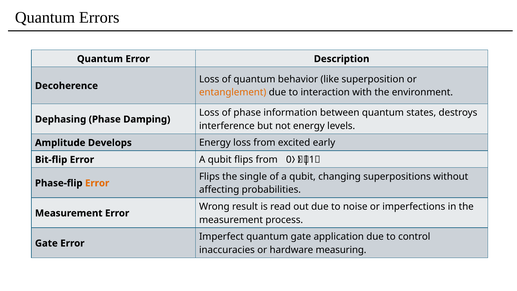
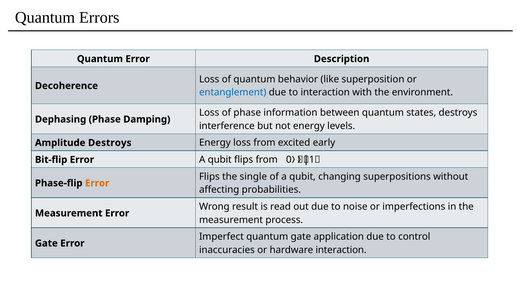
entanglement colour: orange -> blue (233, 92)
Amplitude Develops: Develops -> Destroys (110, 143)
hardware measuring: measuring -> interaction (341, 250)
